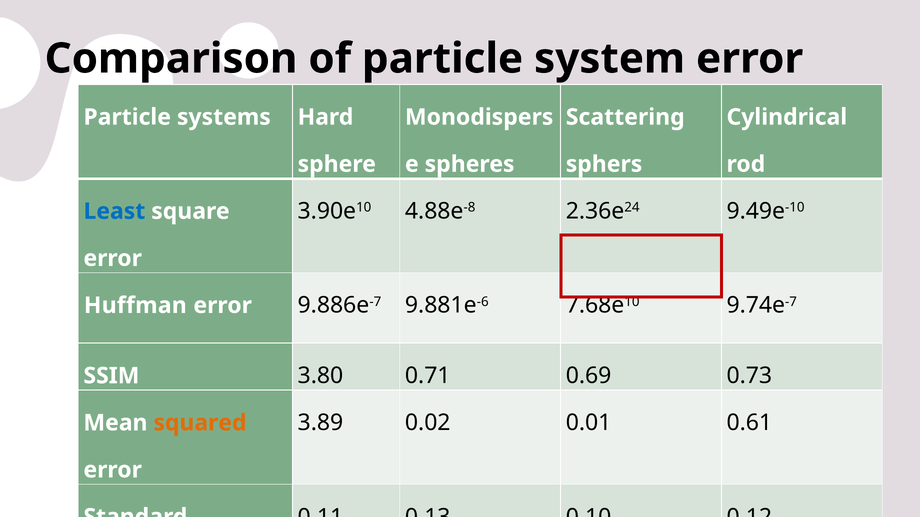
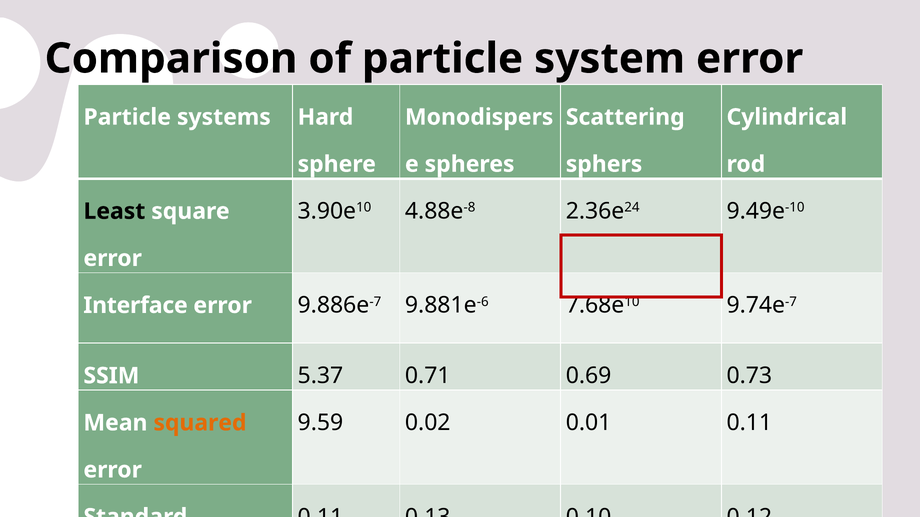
Least colour: blue -> black (114, 211)
Huffman: Huffman -> Interface (136, 306)
3.80: 3.80 -> 5.37 (320, 376)
3.89: 3.89 -> 9.59 (320, 423)
0.01 0.61: 0.61 -> 0.11 (749, 423)
